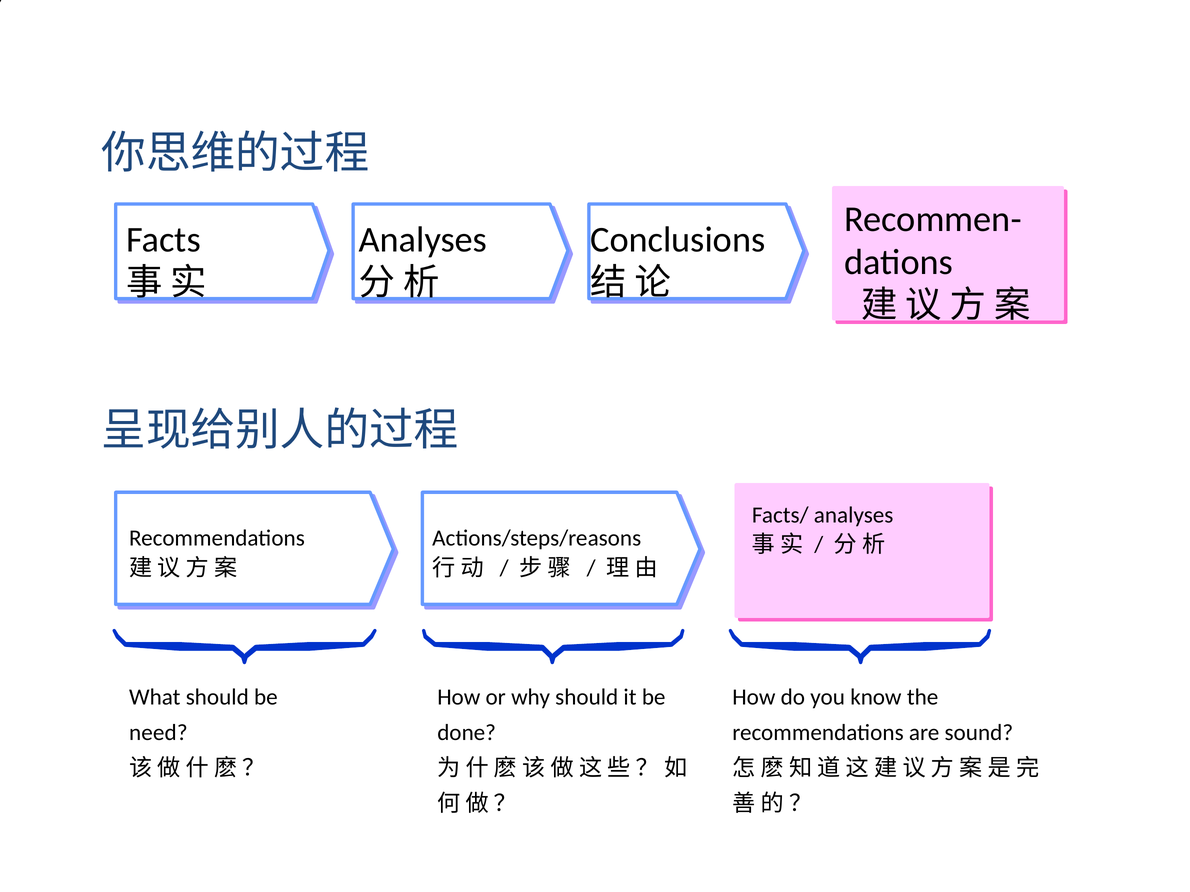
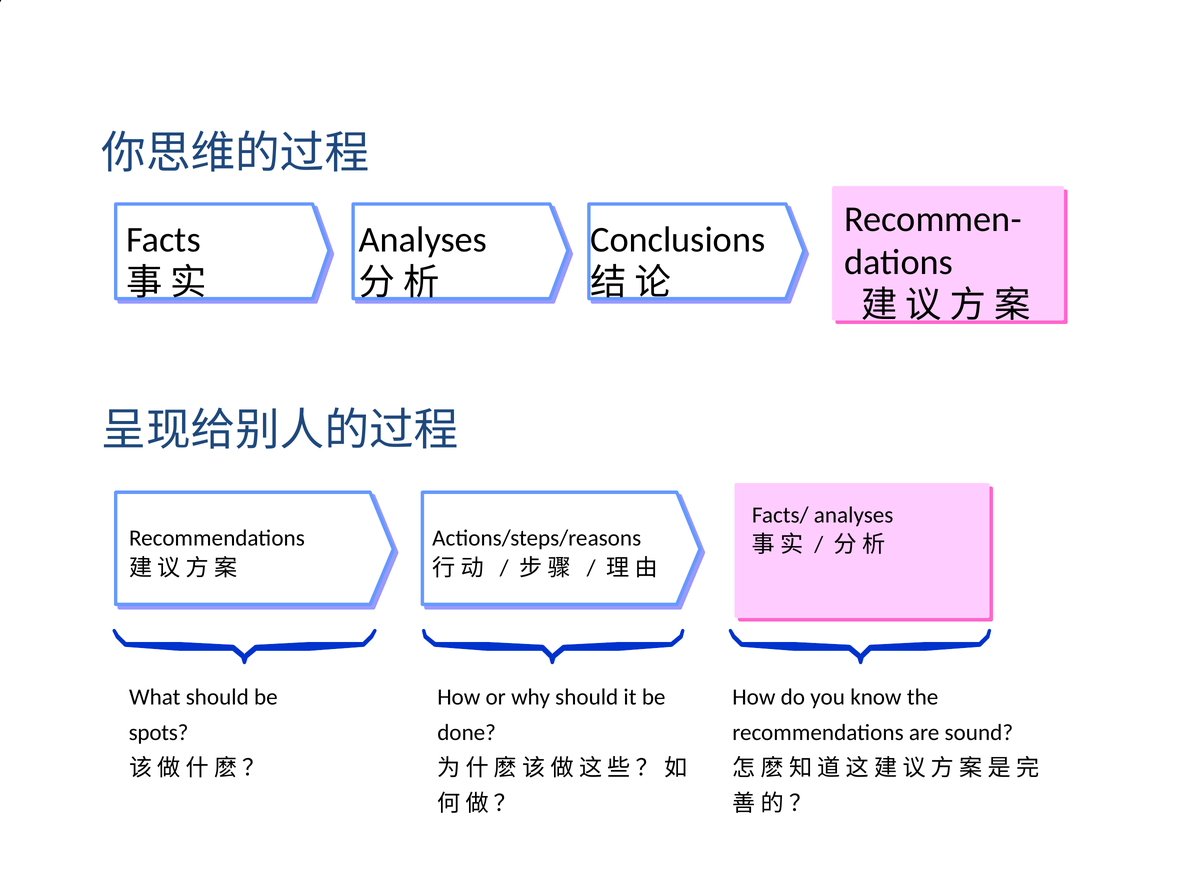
need: need -> spots (159, 733)
